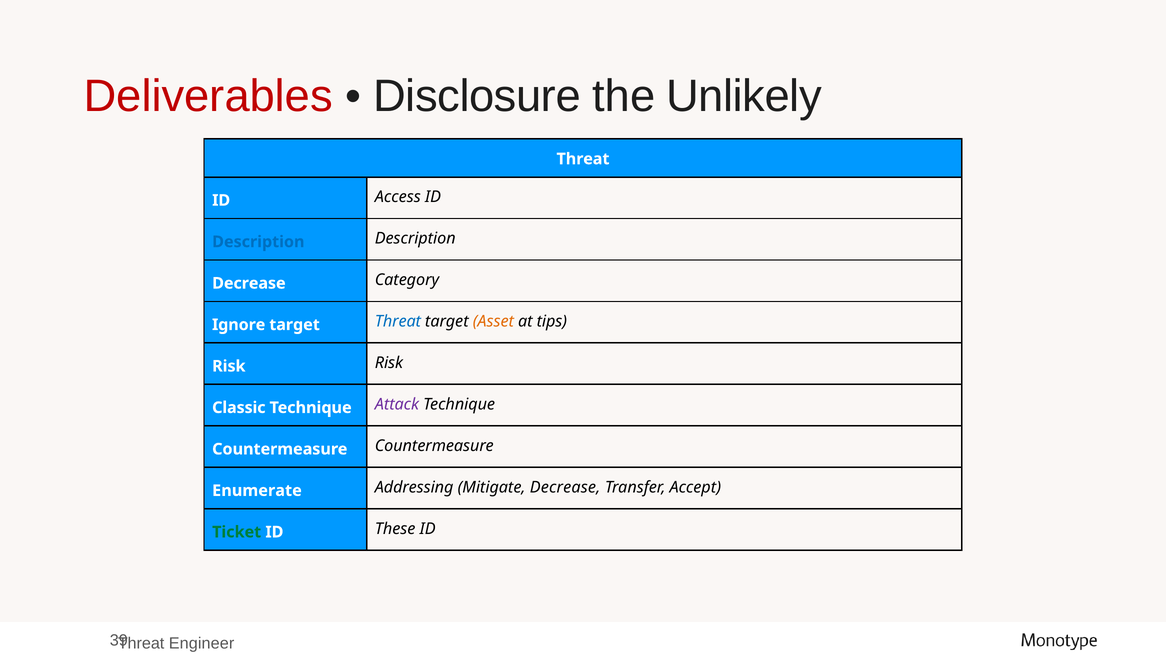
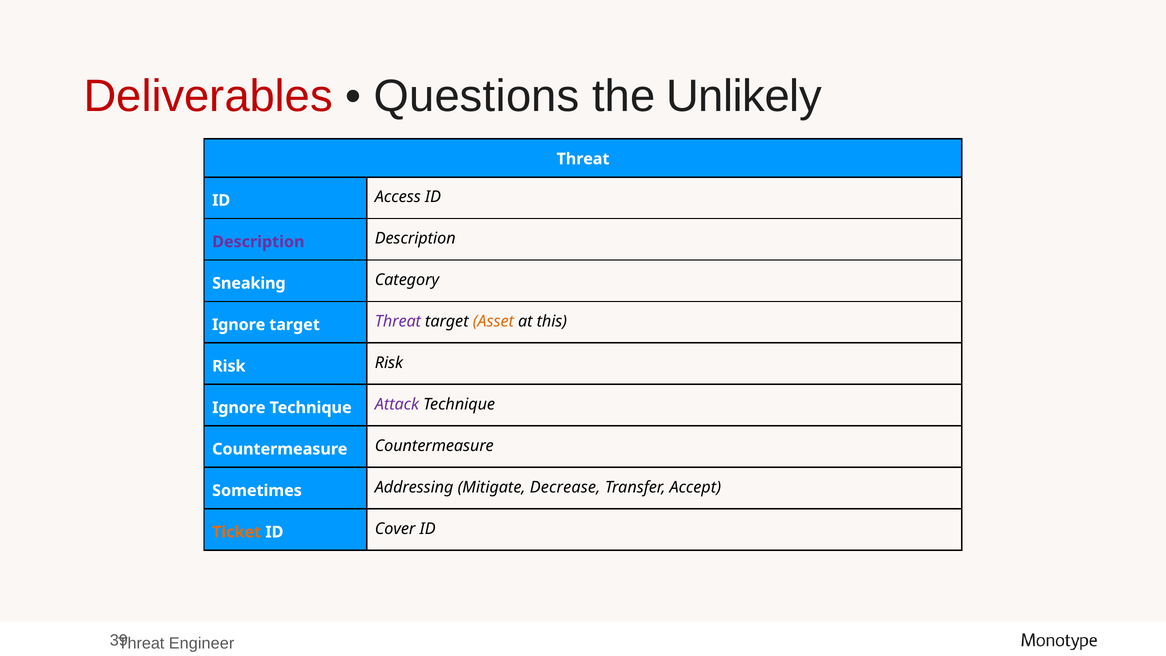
Disclosure: Disclosure -> Questions (477, 96)
Description colour: blue -> purple (258, 242)
Decrease: Decrease -> Sneaking (249, 283)
Threat colour: blue -> purple (398, 321)
tips: tips -> this (552, 321)
Classic: Classic -> Ignore (239, 408)
Enumerate: Enumerate -> Sometimes (257, 491)
Ticket colour: green -> orange (237, 532)
These: These -> Cover (395, 529)
